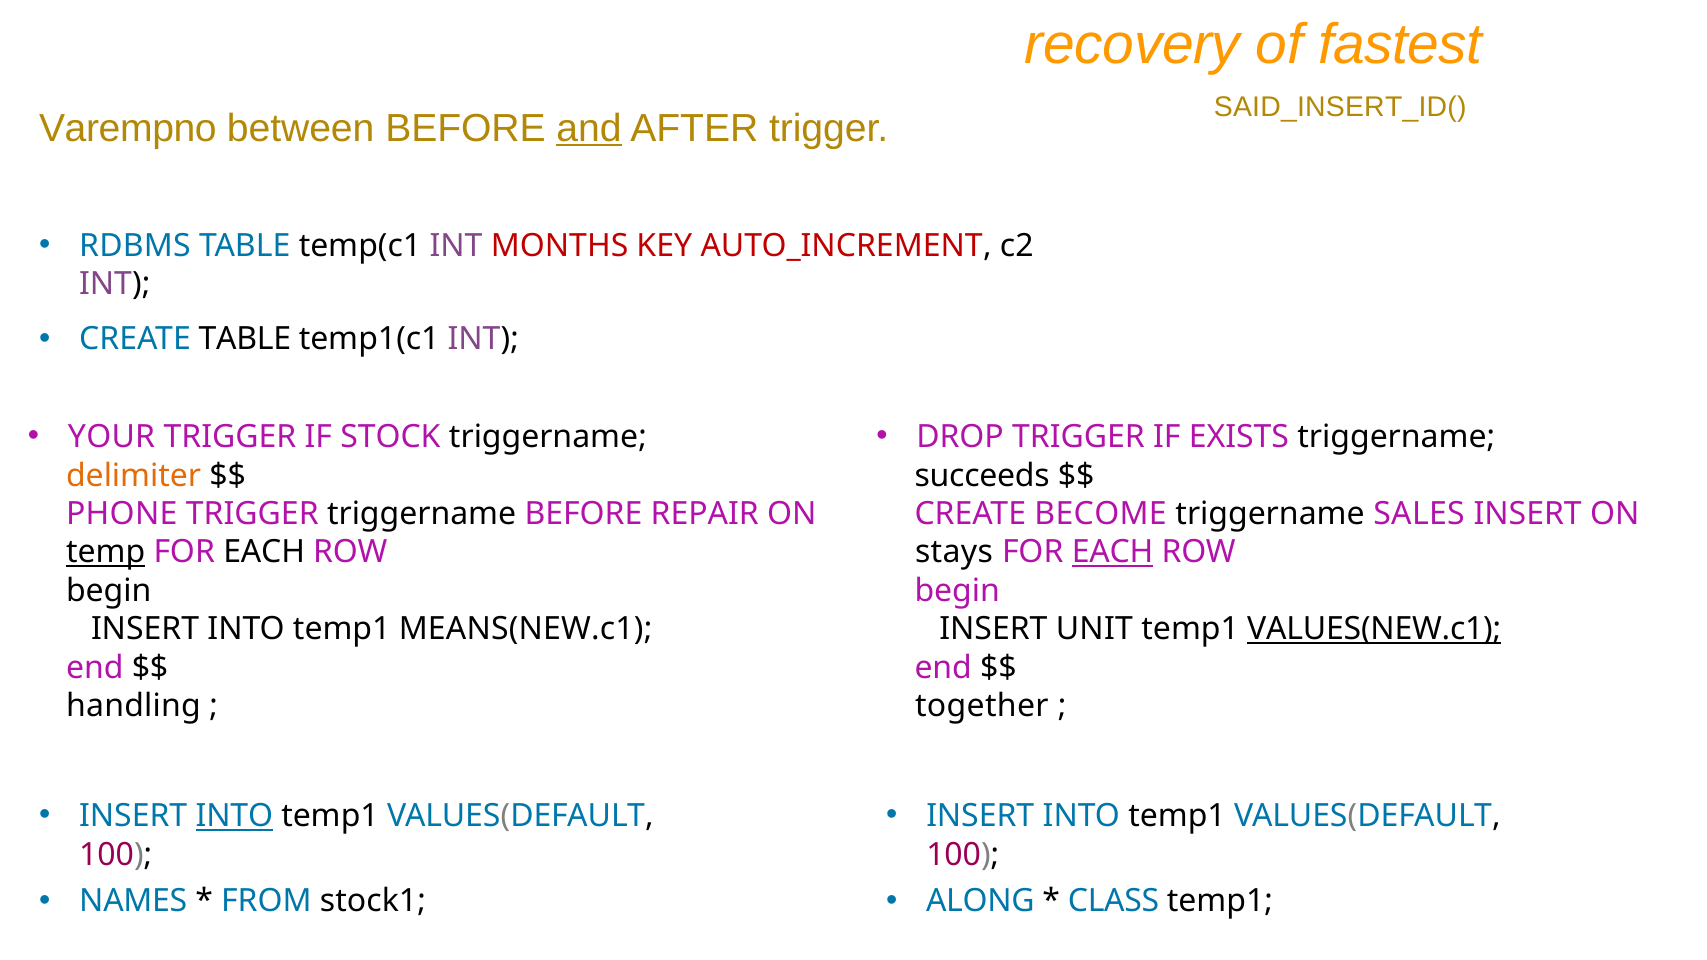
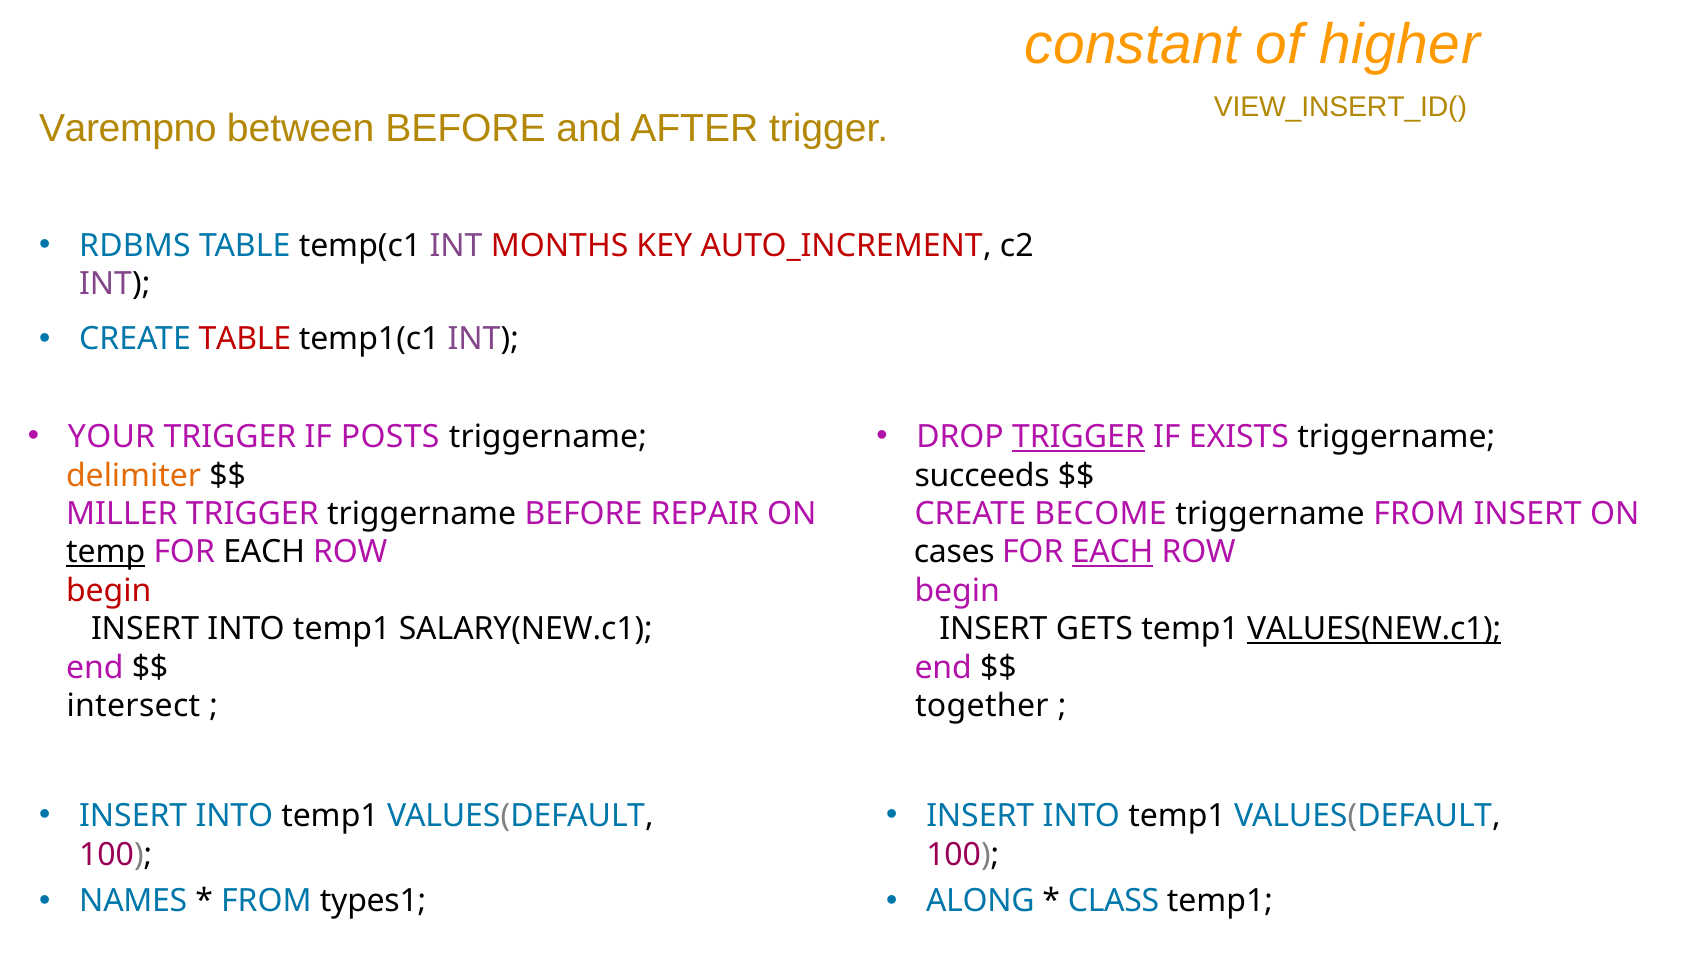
recovery: recovery -> constant (1133, 44)
fastest: fastest -> higher (1400, 44)
SAID_INSERT_ID(: SAID_INSERT_ID( -> VIEW_INSERT_ID( (1340, 108)
and underline: present -> none (589, 128)
TABLE colour: black -> red (245, 339)
STOCK: STOCK -> POSTS (390, 437)
TRIGGER underline: none -> present (1079, 437)
PHONE: PHONE -> MILLER (122, 514)
triggername SALES: SALES -> FROM (1419, 514)
stays: stays -> cases (954, 552)
begin colour: black -> red (109, 591)
MEANS(NEW.c1: MEANS(NEW.c1 -> SALARY(NEW.c1 (526, 629)
UNIT: UNIT -> GETS (1094, 629)
handling: handling -> intersect (133, 706)
INTO underline: present -> none (234, 816)
stock1: stock1 -> types1 (373, 902)
